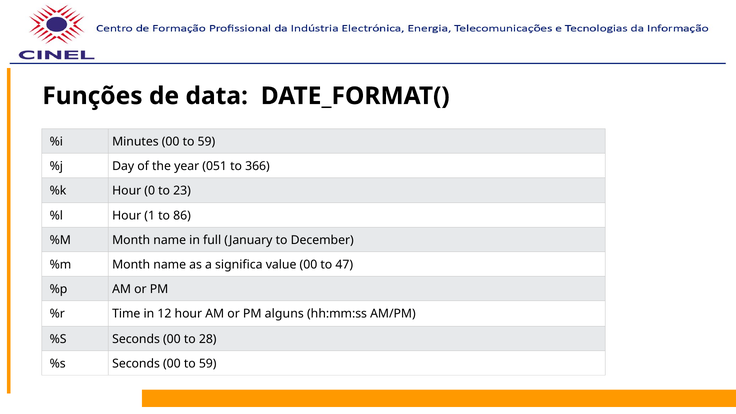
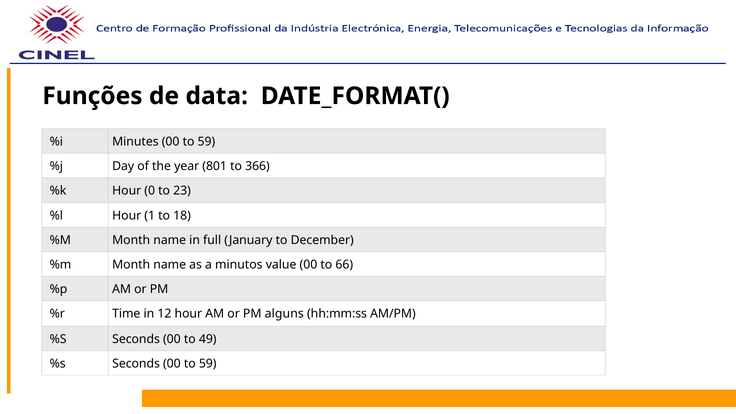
051: 051 -> 801 (215, 166)
86: 86 -> 18 (182, 216)
significa: significa -> minutos (239, 265)
47: 47 -> 66 (344, 265)
28: 28 -> 49 (208, 339)
